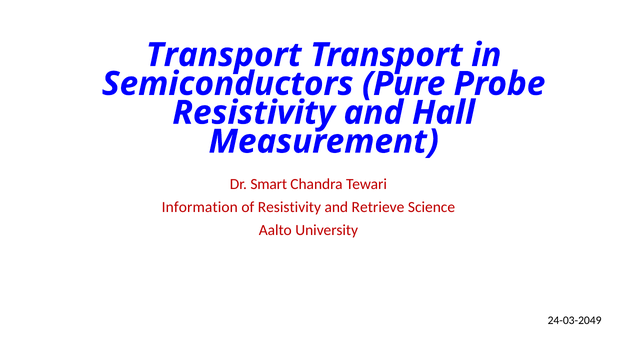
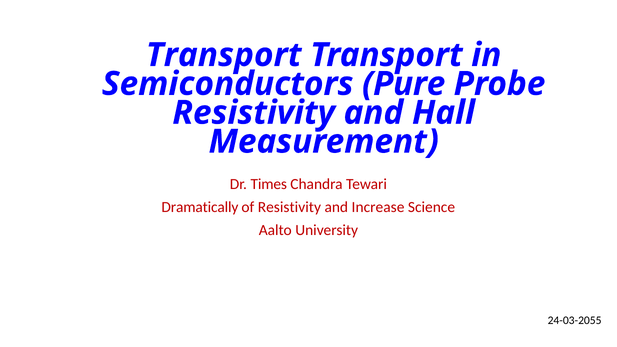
Smart: Smart -> Times (269, 184)
Information: Information -> Dramatically (200, 207)
Retrieve: Retrieve -> Increase (378, 207)
24-03-2049: 24-03-2049 -> 24-03-2055 (575, 321)
